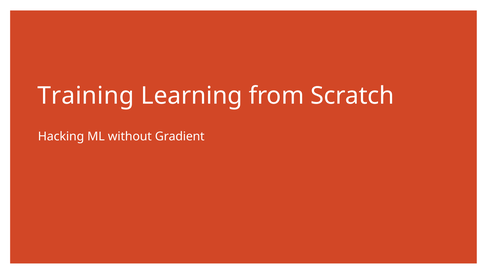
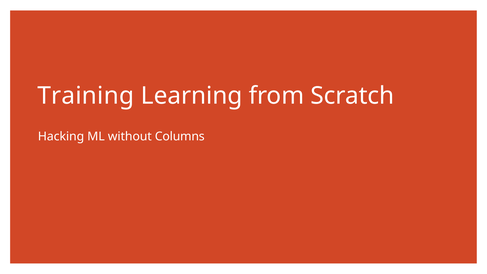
Gradient: Gradient -> Columns (180, 136)
